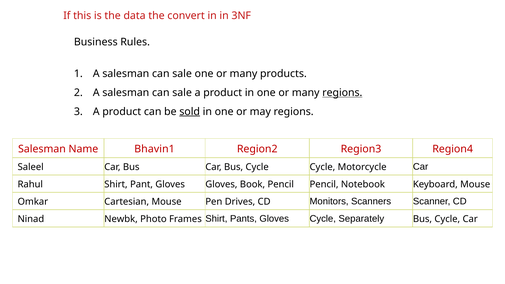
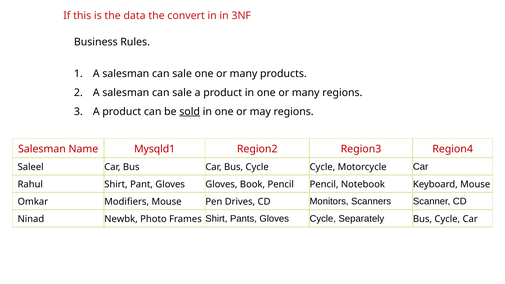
regions underline: present -> none (342, 93)
Bhavin1: Bhavin1 -> Mysqld1 (155, 149)
Cartesian: Cartesian -> Modifiers (127, 202)
